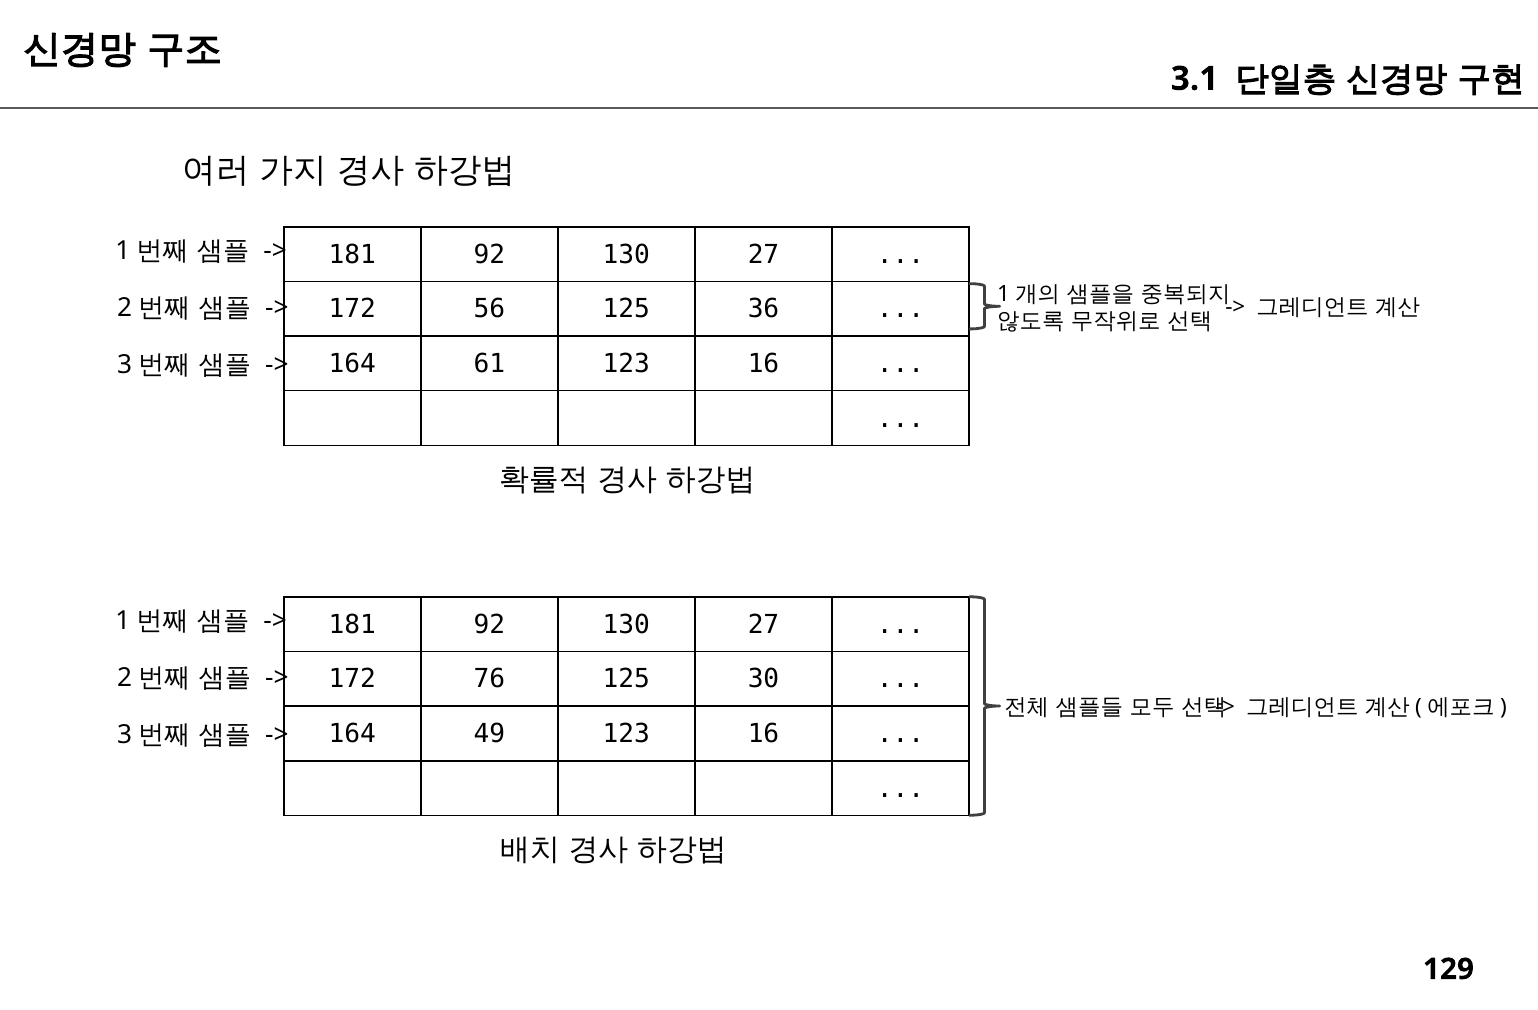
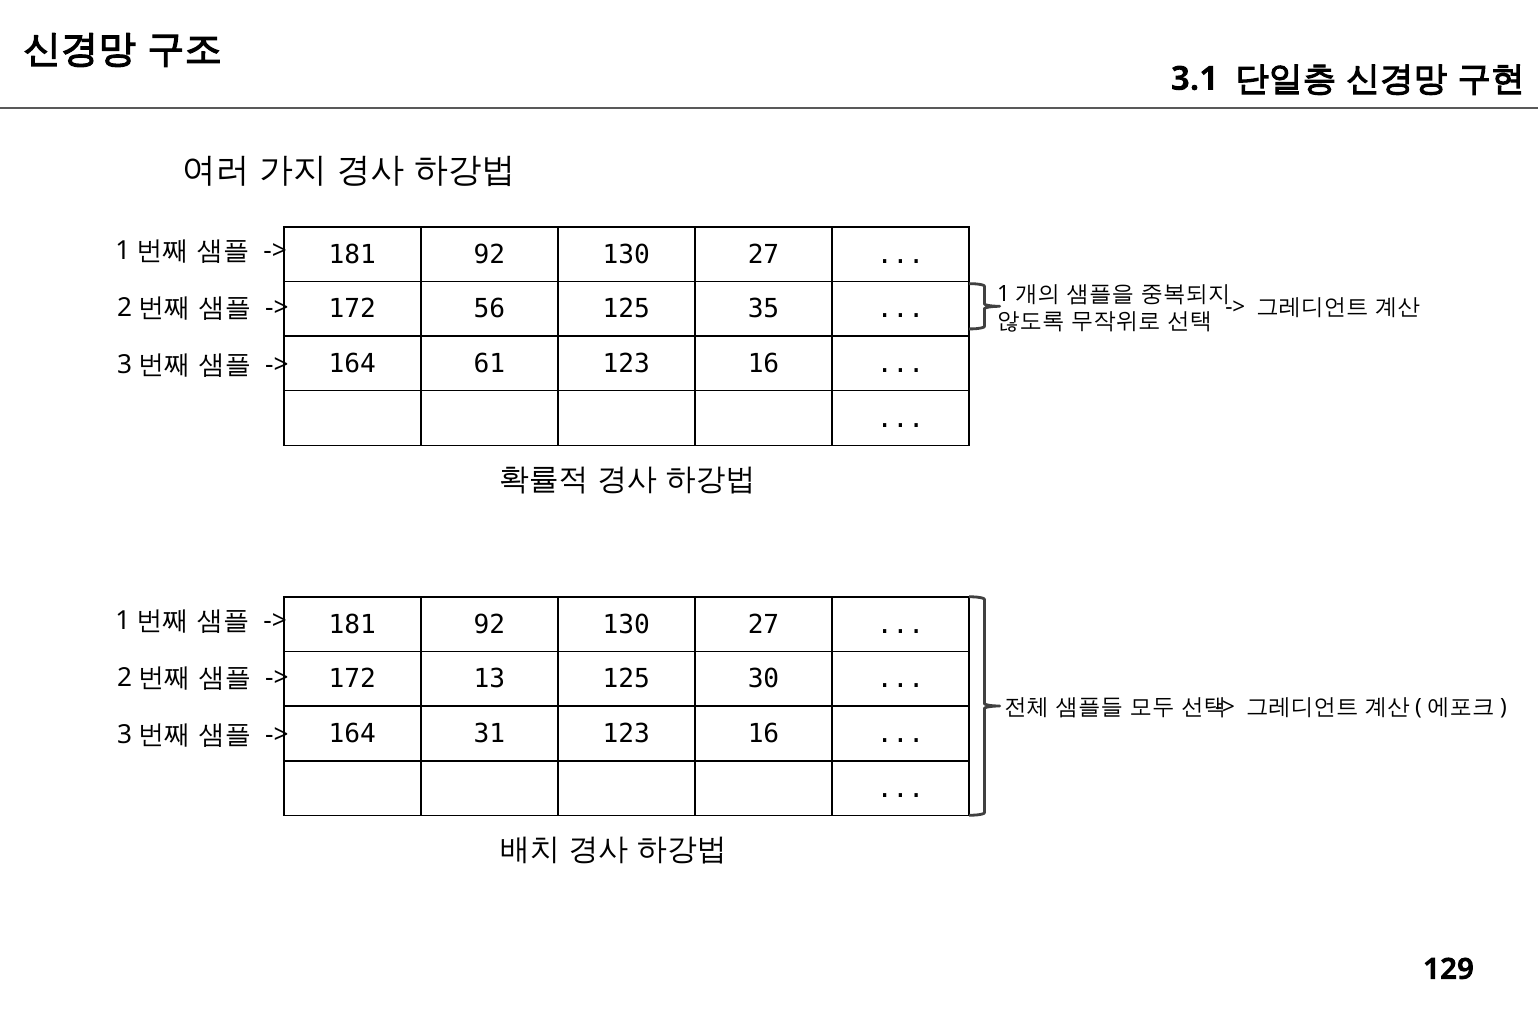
36: 36 -> 35 (764, 309)
76: 76 -> 13 (489, 679)
49: 49 -> 31 (489, 734)
